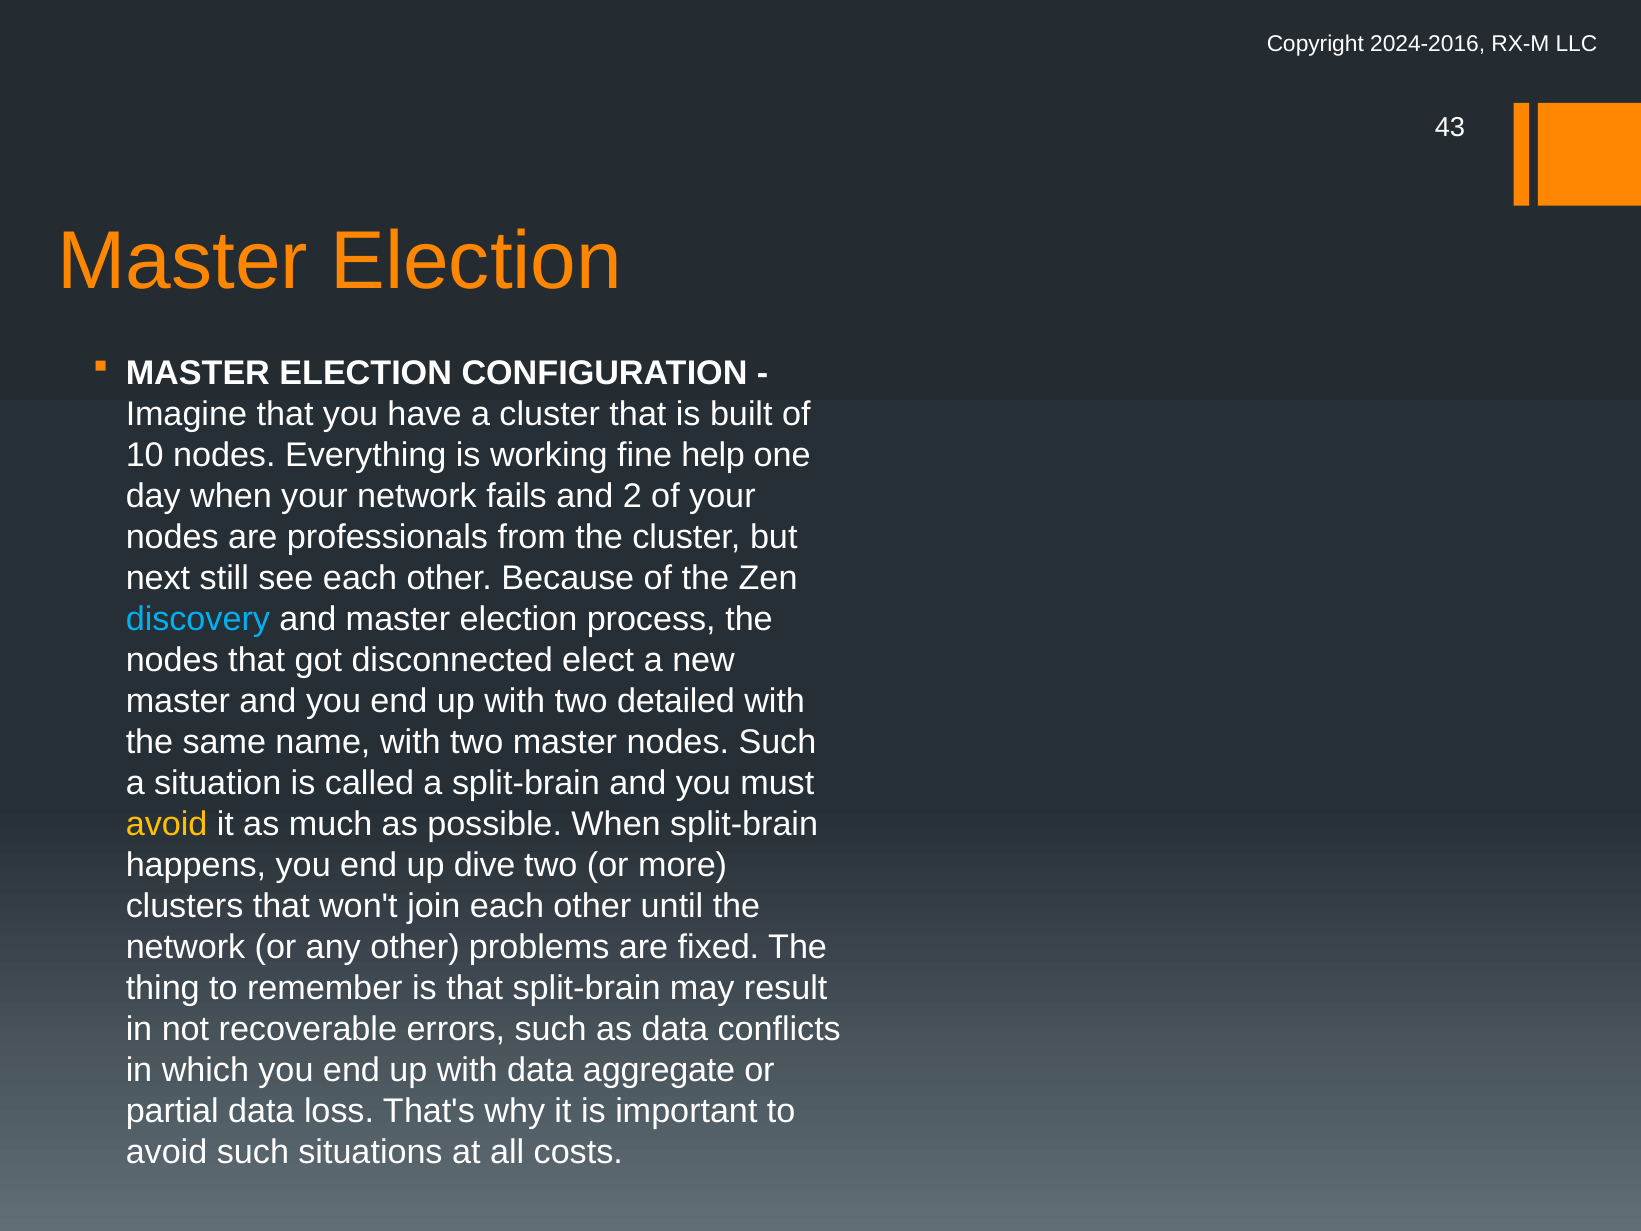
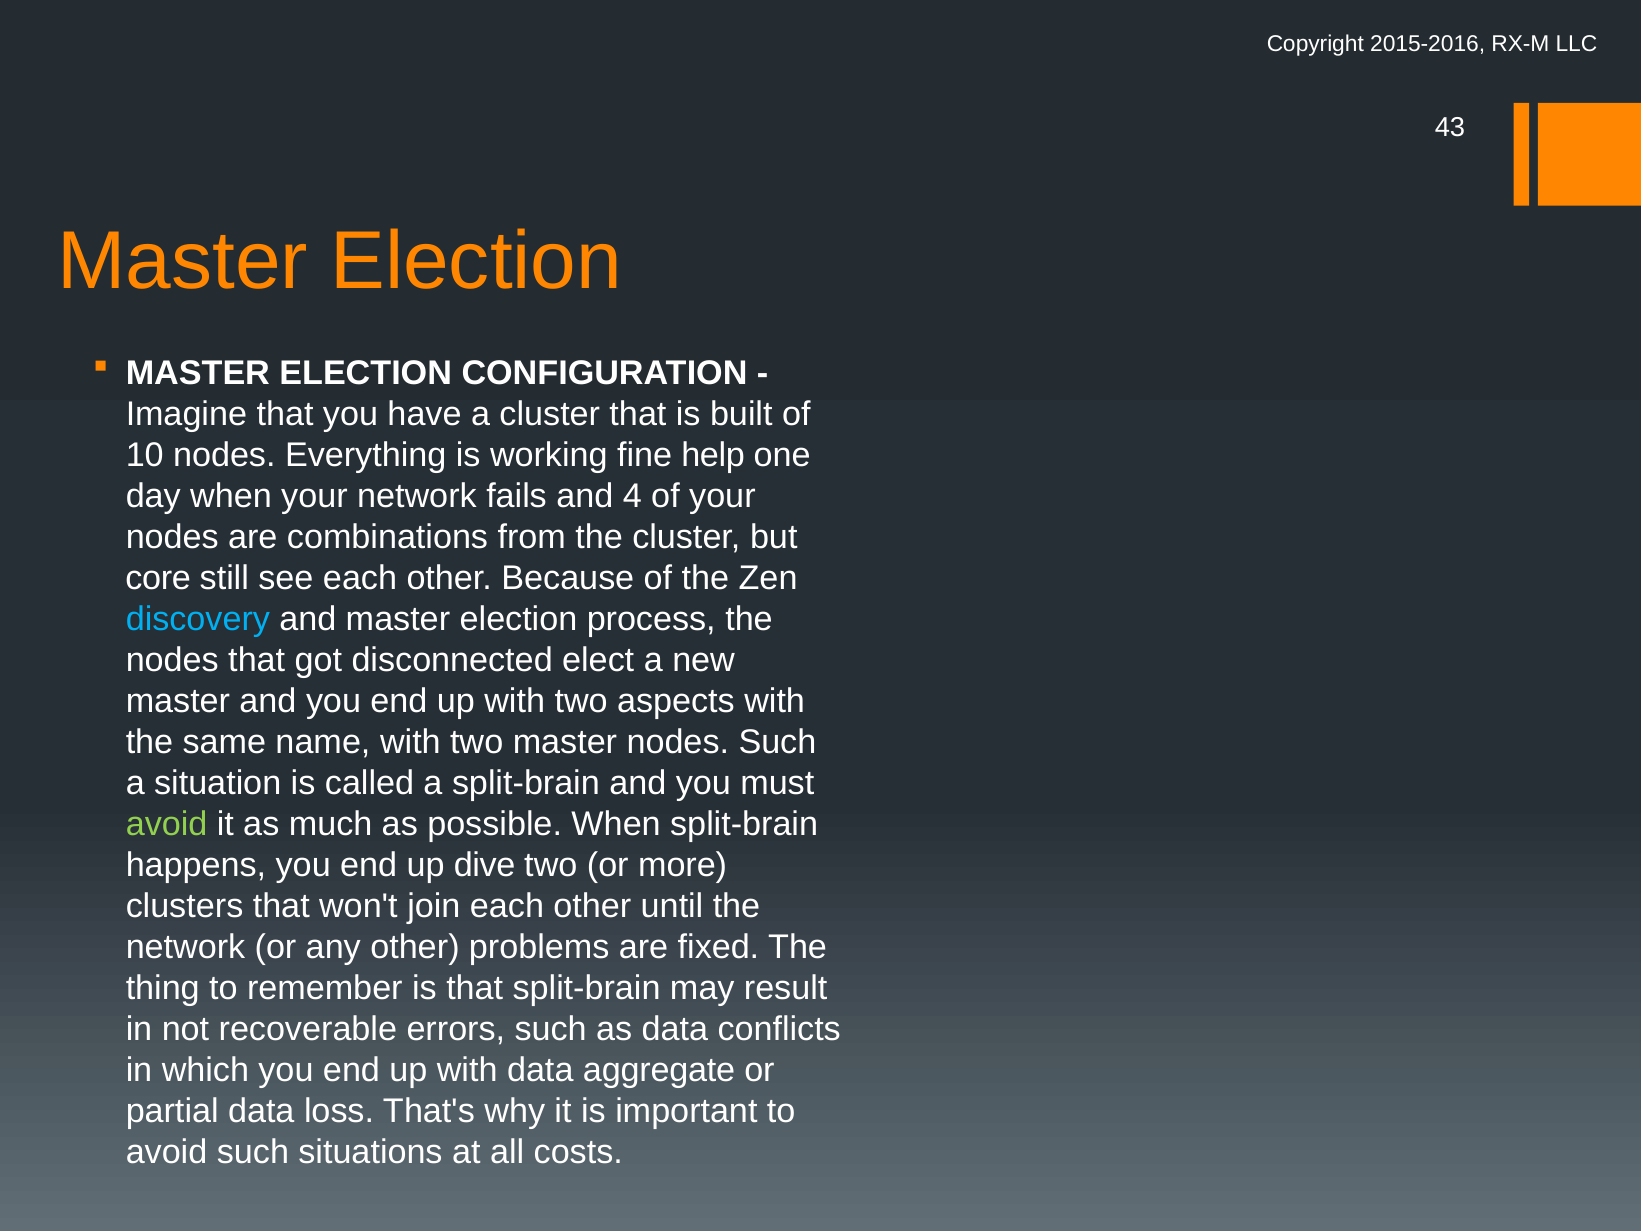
2024-2016: 2024-2016 -> 2015-2016 (1428, 44)
2: 2 -> 4 (632, 496)
professionals: professionals -> combinations (388, 537)
next: next -> core (158, 578)
detailed: detailed -> aspects (676, 701)
avoid colour: yellow -> light green (167, 824)
